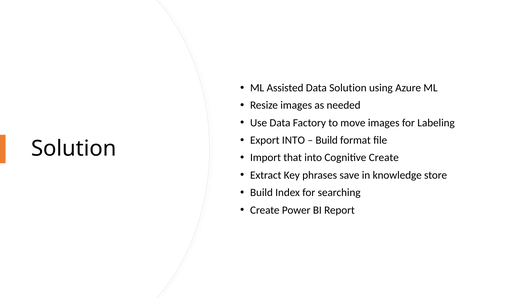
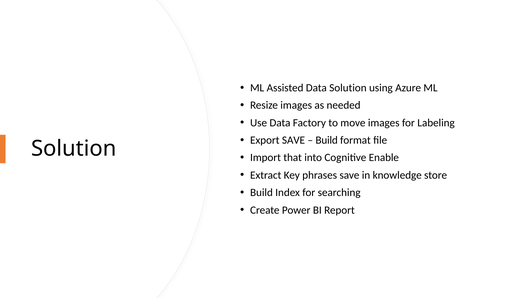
Export INTO: INTO -> SAVE (294, 140)
Cognitive Create: Create -> Enable (384, 158)
